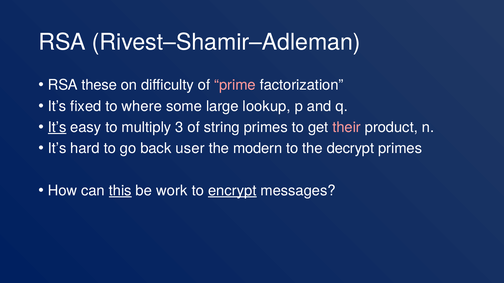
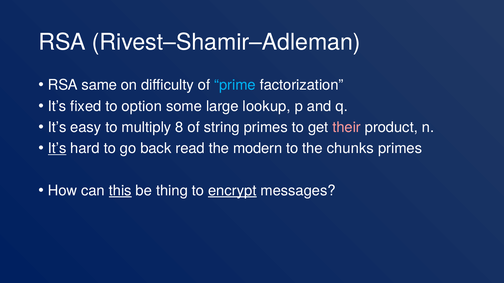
these: these -> same (99, 85)
prime colour: pink -> light blue (235, 85)
where: where -> option (142, 106)
It’s underline: present -> none (57, 127)
3: 3 -> 8 (179, 127)
It’s underline: none -> present (57, 149)
user: user -> read (190, 149)
decrypt: decrypt -> chunks (350, 149)
work: work -> thing (172, 191)
